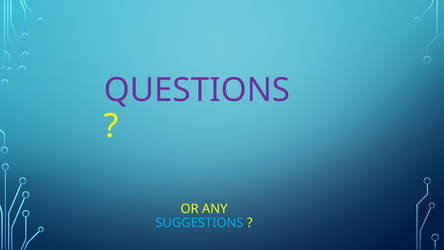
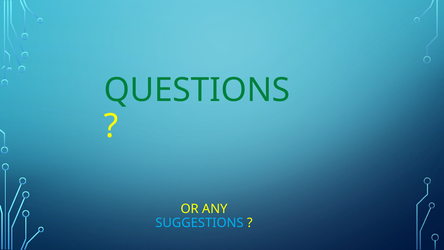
QUESTIONS colour: purple -> green (197, 90)
